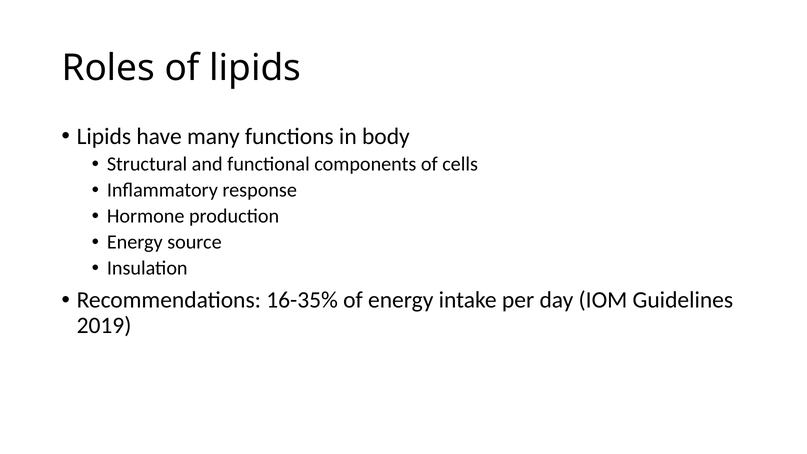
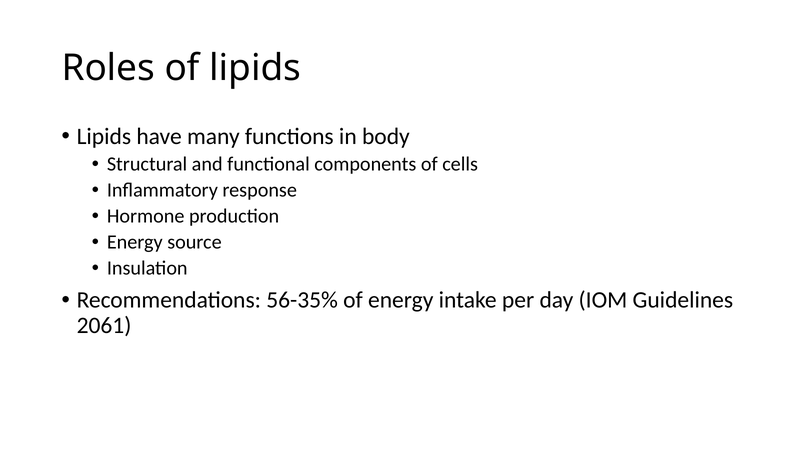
16-35%: 16-35% -> 56-35% (302, 300)
2019: 2019 -> 2061 (104, 326)
